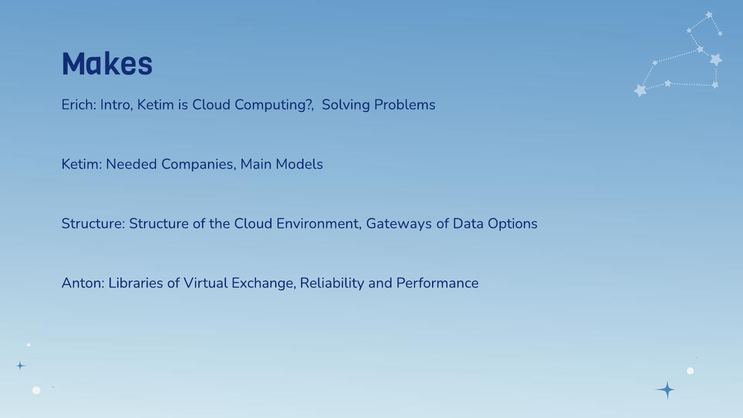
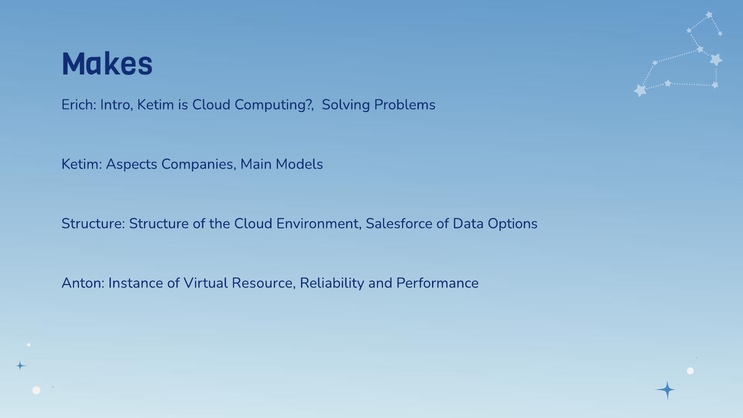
Needed: Needed -> Aspects (132, 164)
Gateways: Gateways -> Salesforce (399, 223)
Libraries: Libraries -> Instance (136, 283)
Exchange: Exchange -> Resource (264, 283)
